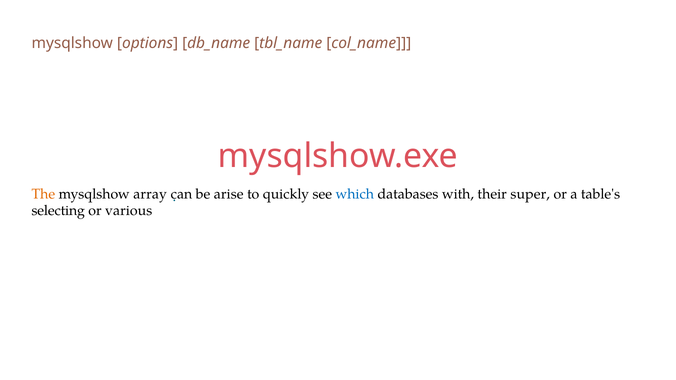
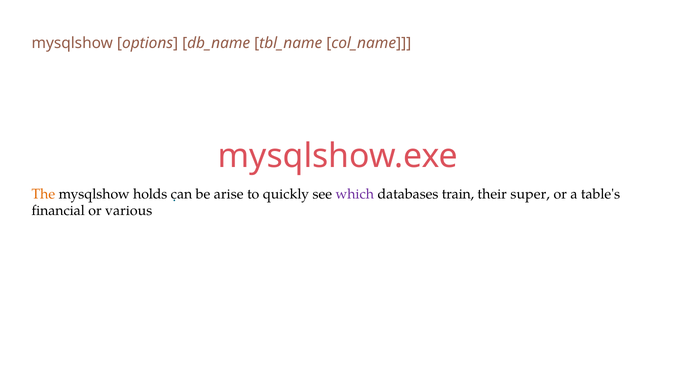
array: array -> holds (150, 194)
which colour: blue -> purple (355, 194)
with: with -> train (458, 194)
selecting: selecting -> financial (58, 211)
